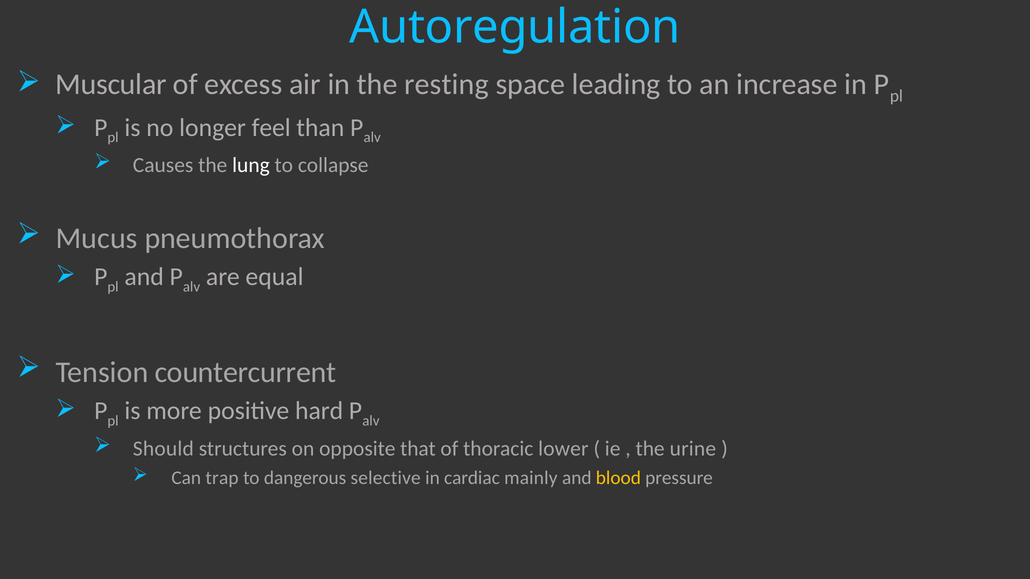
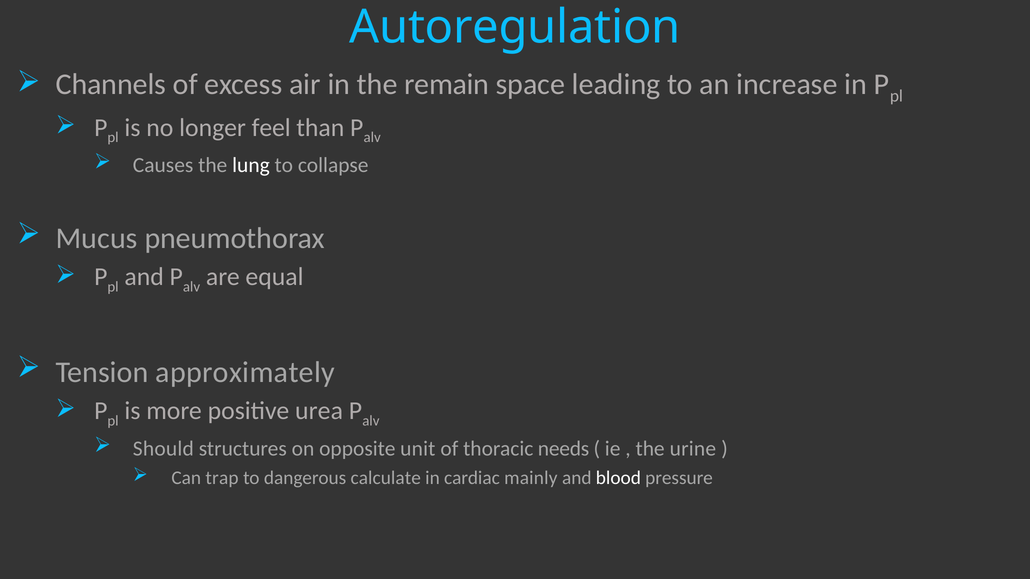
Muscular: Muscular -> Channels (111, 84)
resting: resting -> remain (447, 84)
countercurrent: countercurrent -> approximately (245, 373)
hard: hard -> urea (319, 411)
that: that -> unit (418, 449)
lower: lower -> needs (564, 449)
selective: selective -> calculate (386, 478)
blood colour: yellow -> white (618, 478)
